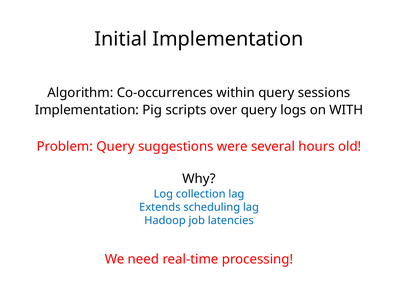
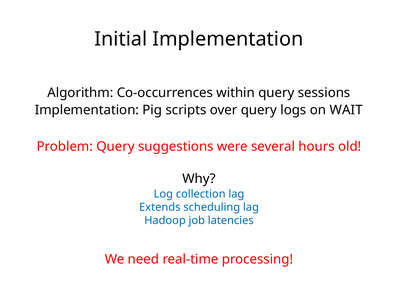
WITH: WITH -> WAIT (346, 110)
